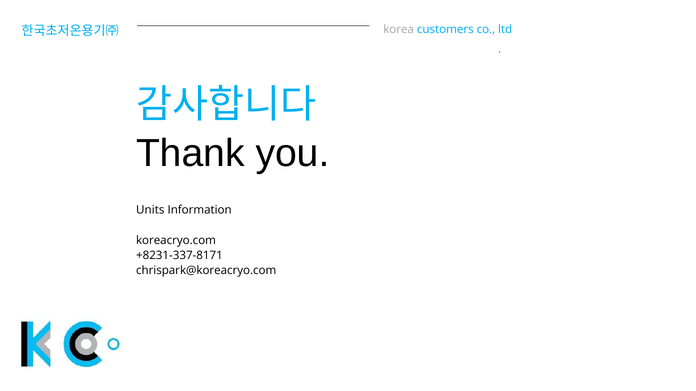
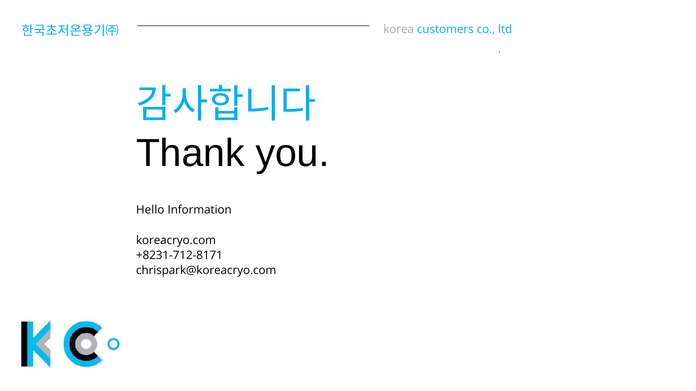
Units: Units -> Hello (150, 210)
+8231-337-8171: +8231-337-8171 -> +8231-712-8171 (179, 256)
